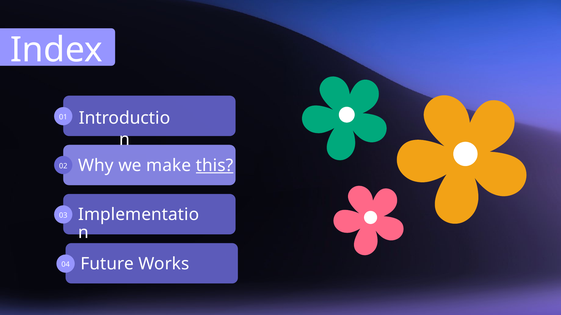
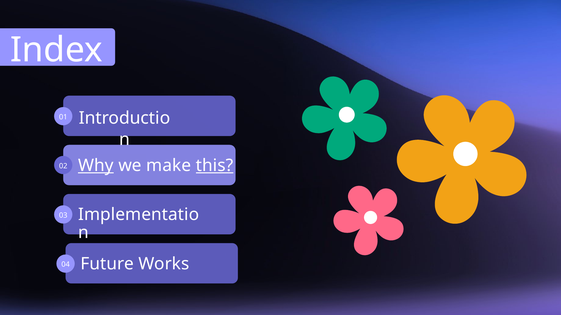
Why underline: none -> present (96, 166)
